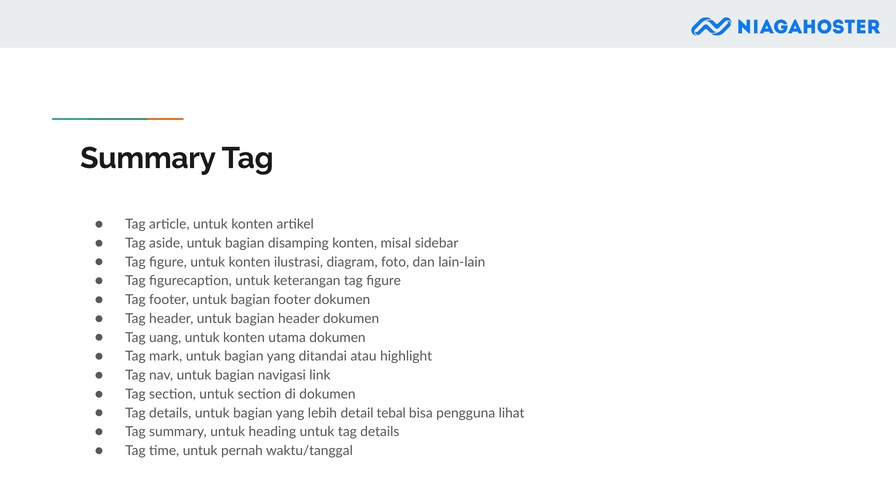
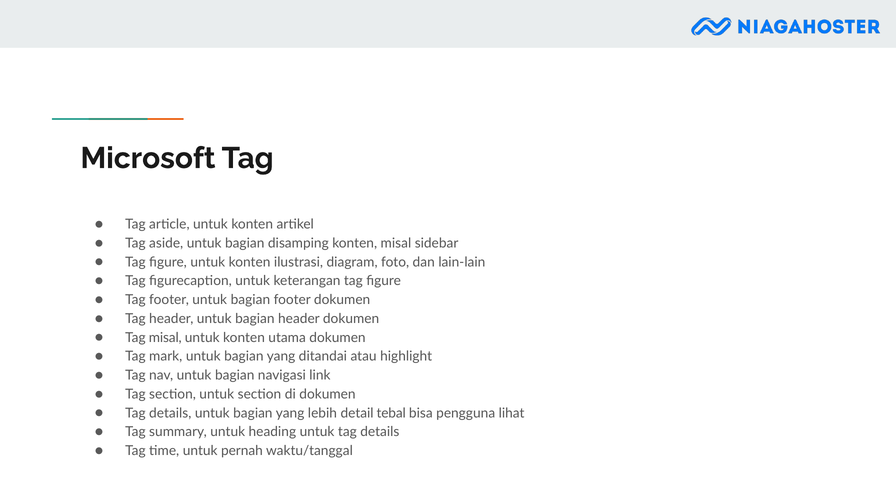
Summary: Summary -> Microsoft (148, 158)
Tag uang: uang -> misal (165, 338)
